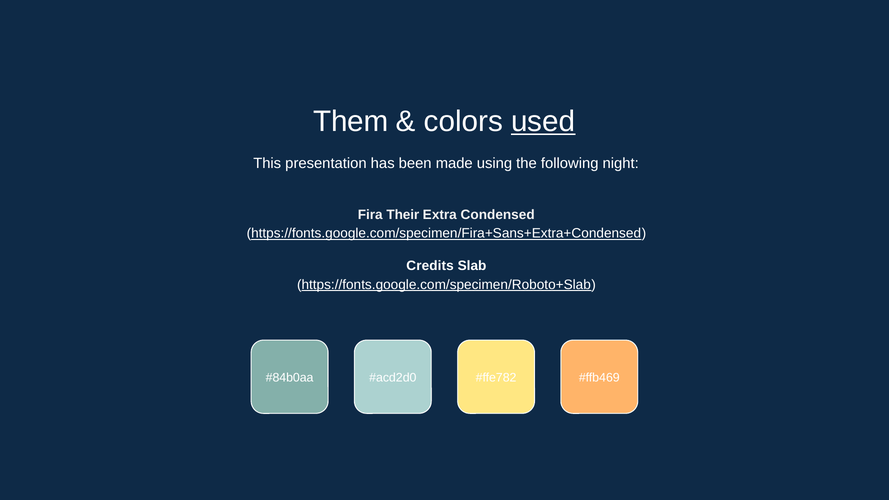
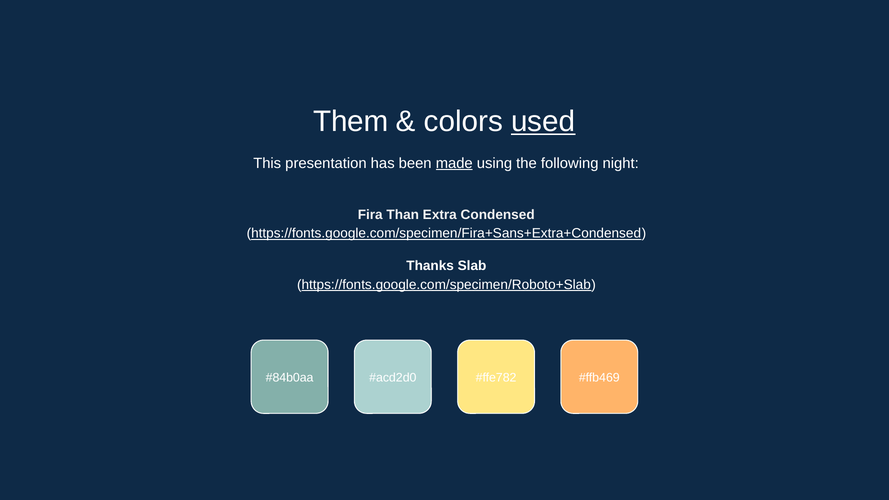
made underline: none -> present (454, 163)
Their: Their -> Than (403, 215)
Credits: Credits -> Thanks (430, 266)
